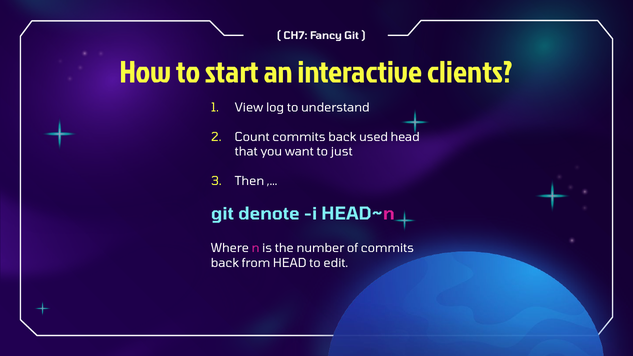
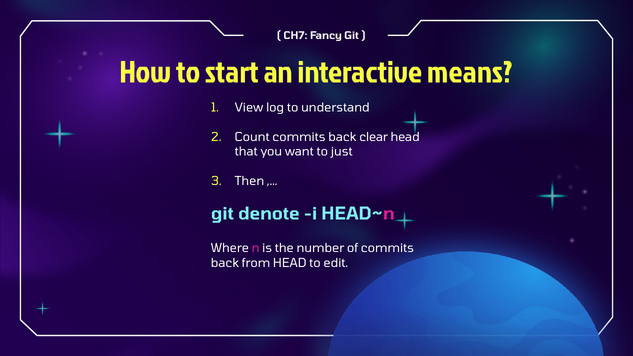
clients: clients -> means (470, 73)
used: used -> clear (374, 137)
